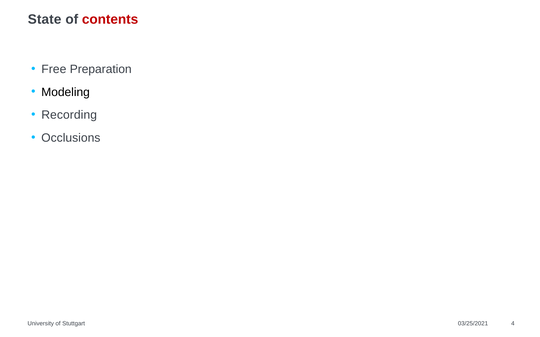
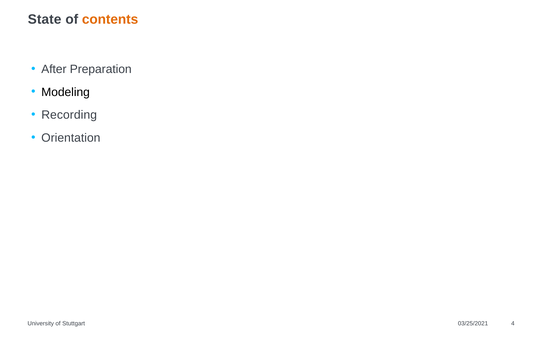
contents colour: red -> orange (110, 19)
Free: Free -> After (54, 69)
Occlusions: Occlusions -> Orientation (71, 138)
